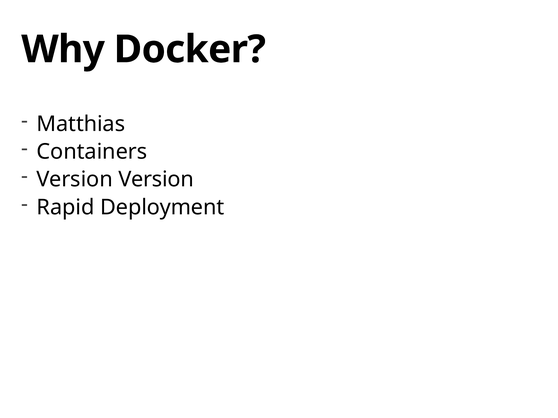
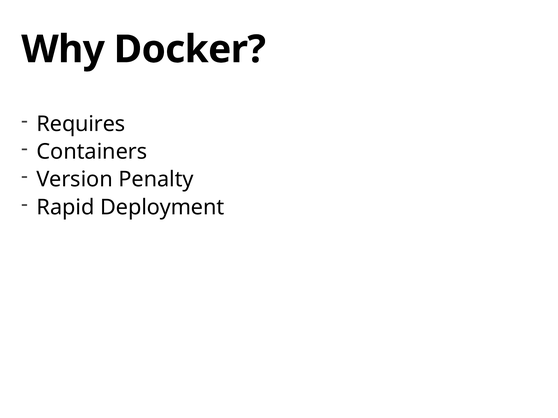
Matthias: Matthias -> Requires (81, 124)
Version Version: Version -> Penalty (156, 180)
